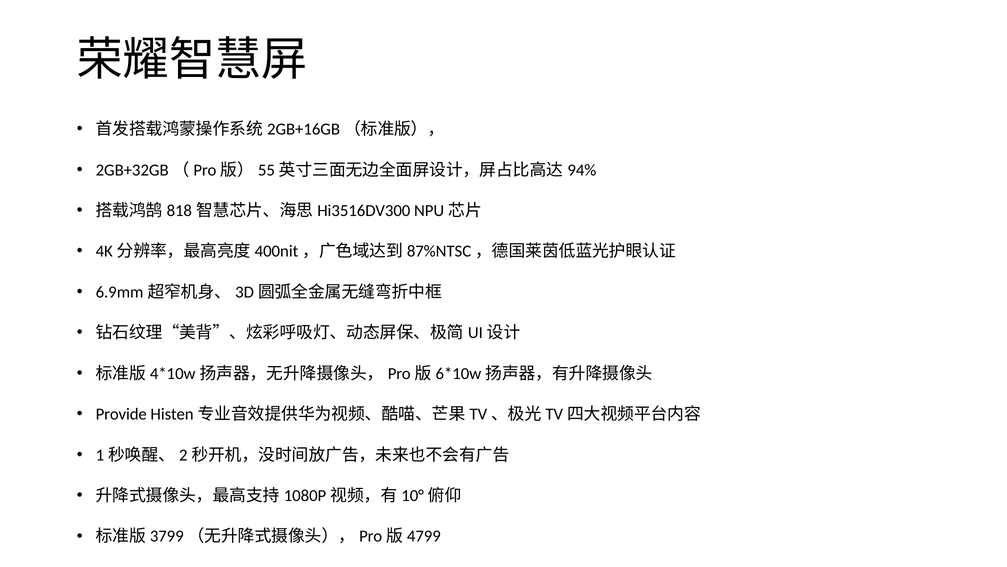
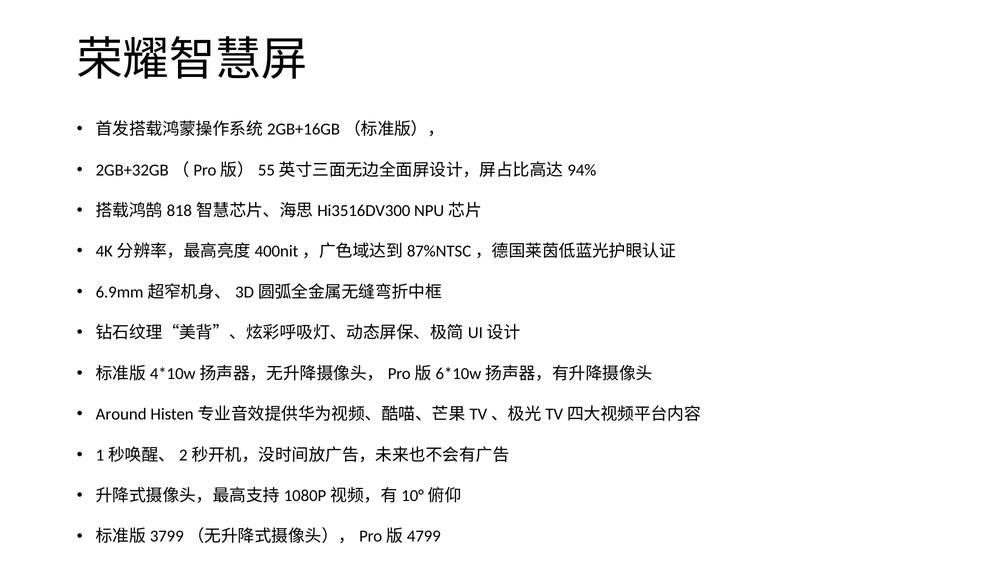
Provide: Provide -> Around (121, 414)
